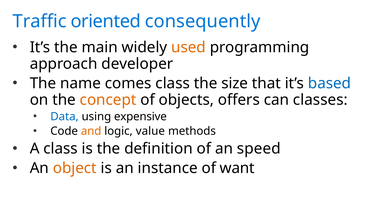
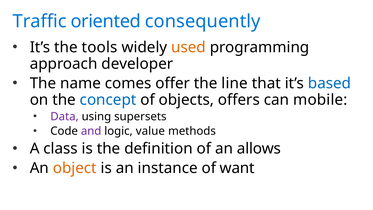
main: main -> tools (100, 47)
comes class: class -> offer (173, 83)
size: size -> line (235, 83)
concept colour: orange -> blue (108, 100)
classes: classes -> mobile (320, 100)
Data colour: blue -> purple (64, 116)
expensive: expensive -> supersets (140, 116)
and colour: orange -> purple (91, 131)
speed: speed -> allows (259, 148)
